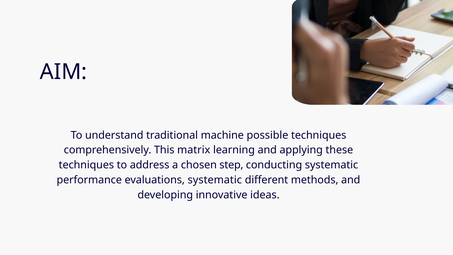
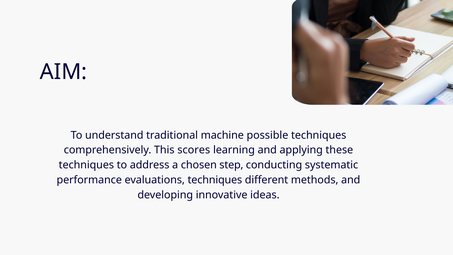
matrix: matrix -> scores (194, 150)
evaluations systematic: systematic -> techniques (215, 180)
